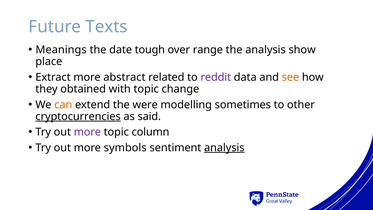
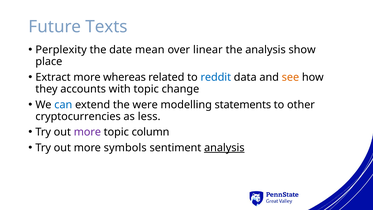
Meanings: Meanings -> Perplexity (61, 50)
tough: tough -> mean (150, 50)
range: range -> linear (208, 50)
abstract: abstract -> whereas (125, 77)
reddit colour: purple -> blue (216, 77)
obtained: obtained -> accounts (83, 89)
can colour: orange -> blue (63, 105)
sometimes: sometimes -> statements (243, 105)
cryptocurrencies underline: present -> none (78, 116)
said: said -> less (149, 116)
